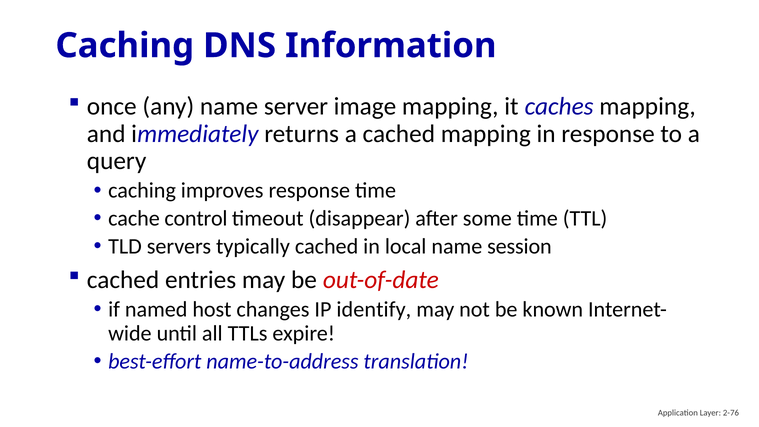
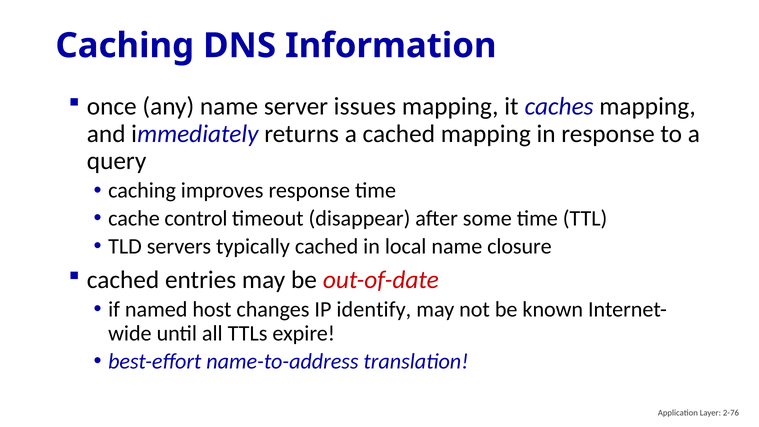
image: image -> issues (365, 106)
session: session -> closure (519, 246)
